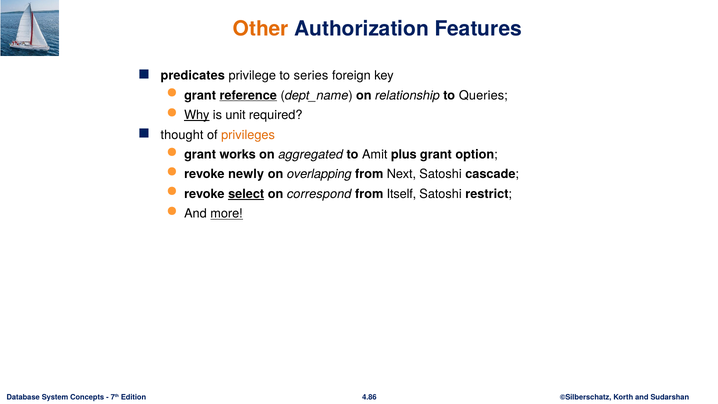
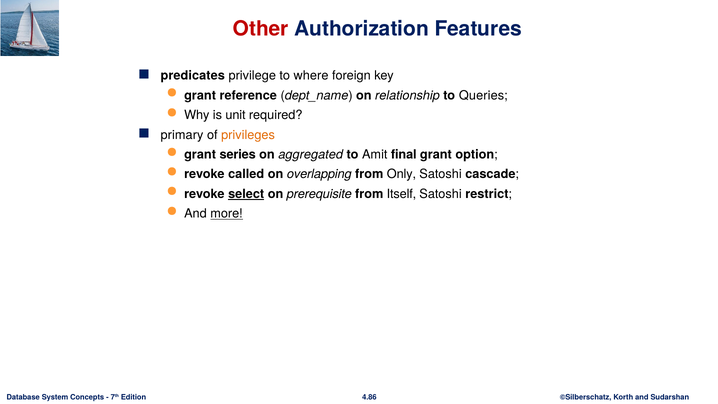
Other colour: orange -> red (261, 29)
series: series -> where (311, 76)
reference underline: present -> none (248, 95)
Why underline: present -> none (197, 115)
thought: thought -> primary (182, 135)
works: works -> series (238, 154)
plus: plus -> final (404, 154)
newly: newly -> called (246, 174)
Next: Next -> Only (401, 174)
correspond: correspond -> prerequisite (319, 194)
